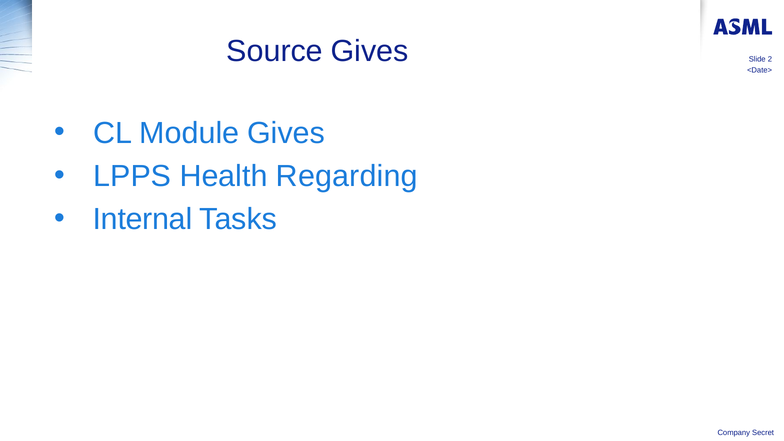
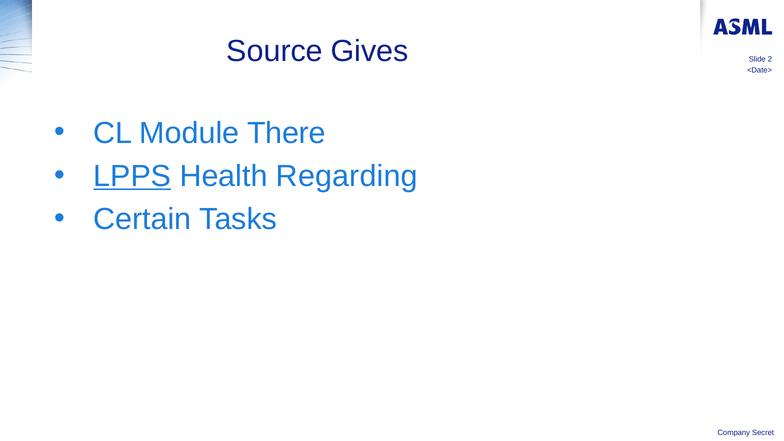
Module Gives: Gives -> There (286, 133)
LPPS underline: none -> present (132, 176)
Internal: Internal -> Certain (142, 219)
